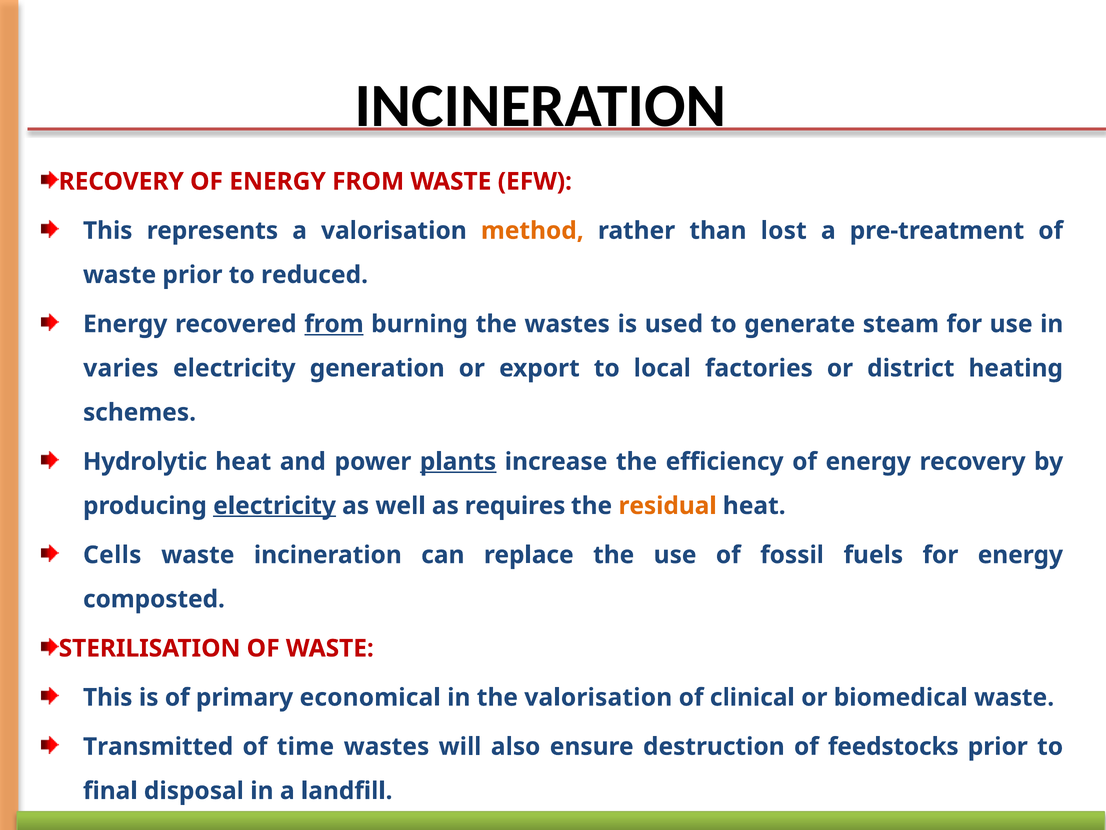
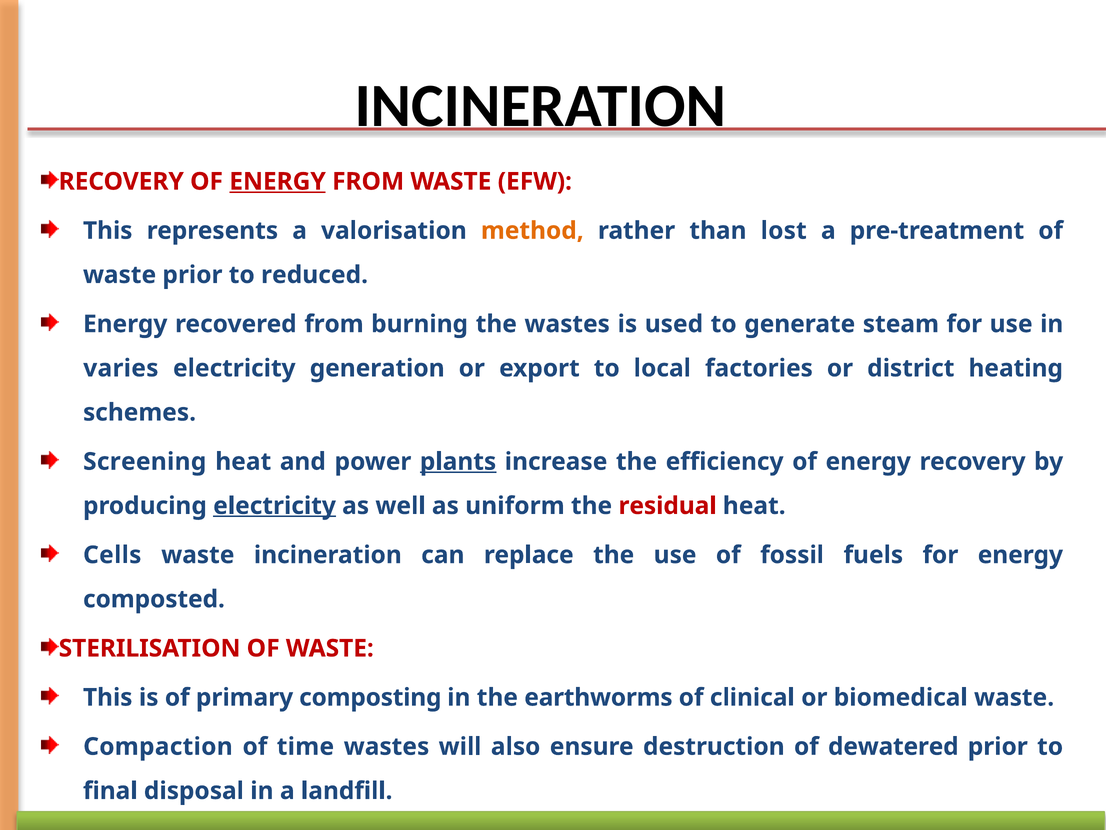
ENERGY underline: none -> present (278, 181)
from underline: present -> none (334, 324)
Hydrolytic: Hydrolytic -> Screening (145, 461)
requires: requires -> uniform (515, 506)
residual colour: orange -> red (668, 506)
economical: economical -> composting (370, 697)
the valorisation: valorisation -> earthworms (598, 697)
Transmitted: Transmitted -> Compaction (158, 746)
feedstocks: feedstocks -> dewatered (893, 746)
